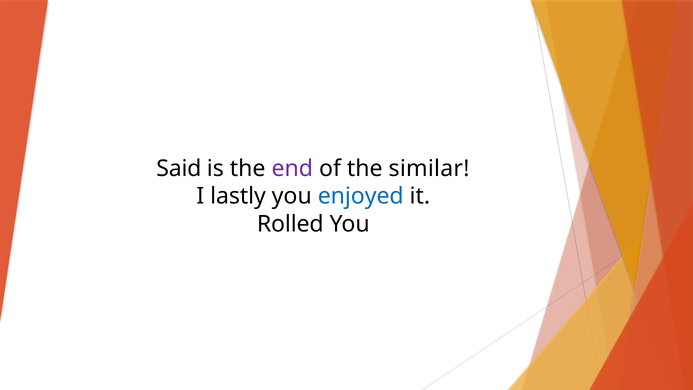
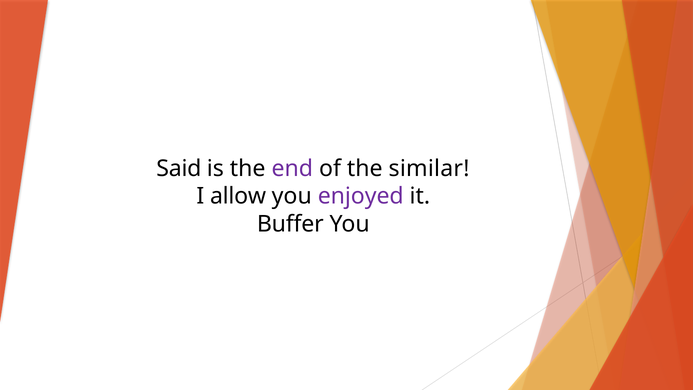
lastly: lastly -> allow (238, 196)
enjoyed colour: blue -> purple (361, 196)
Rolled: Rolled -> Buffer (290, 224)
